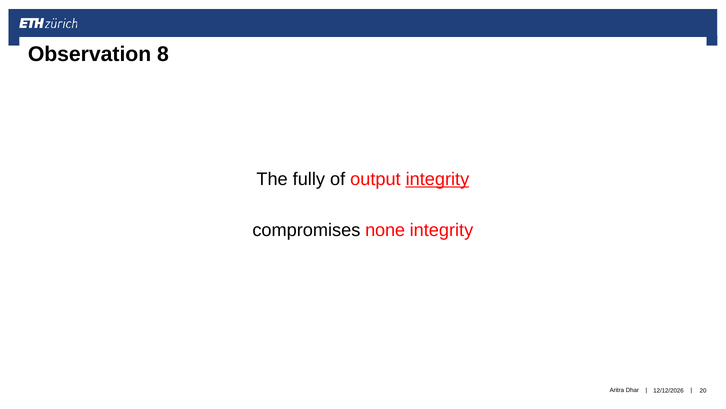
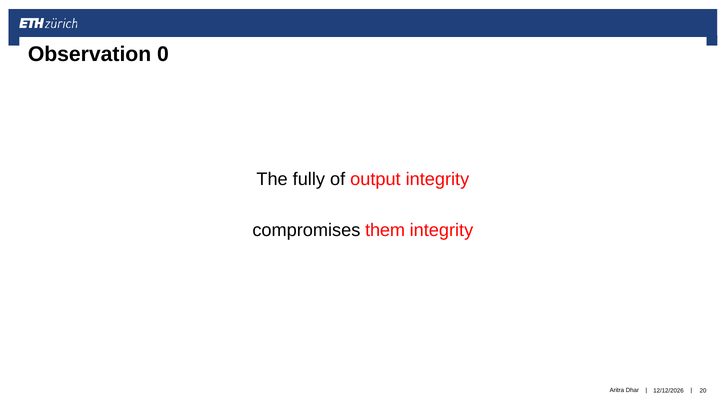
8: 8 -> 0 (163, 54)
integrity underline: present -> none (437, 179)
none: none -> them (385, 230)
